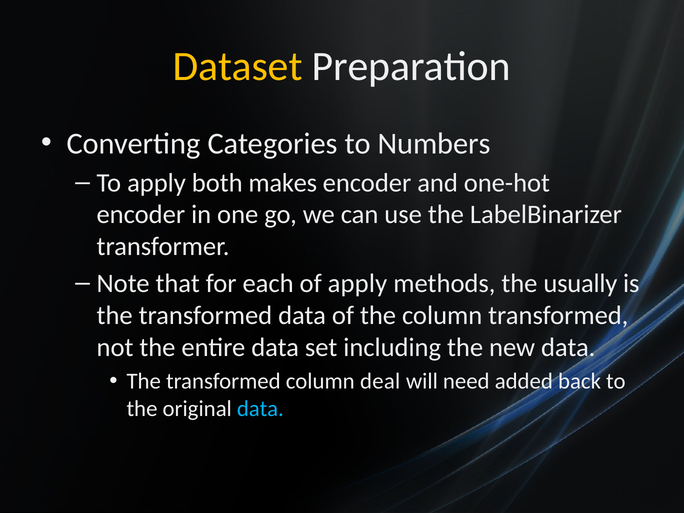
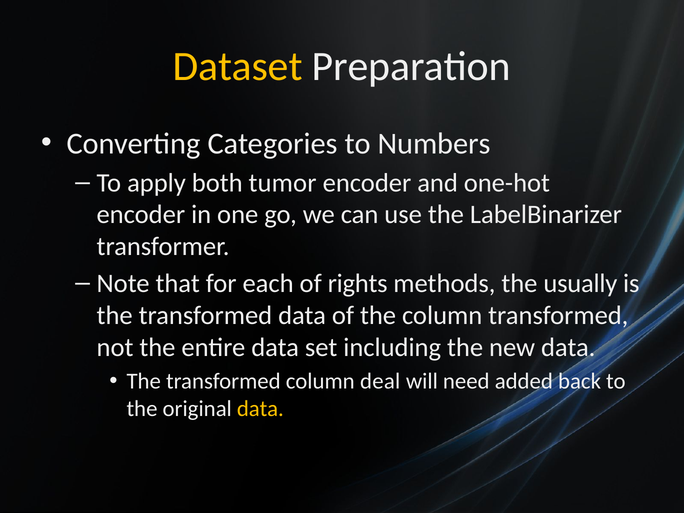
makes: makes -> tumor (283, 183)
of apply: apply -> rights (358, 284)
data colour: light blue -> yellow (260, 409)
